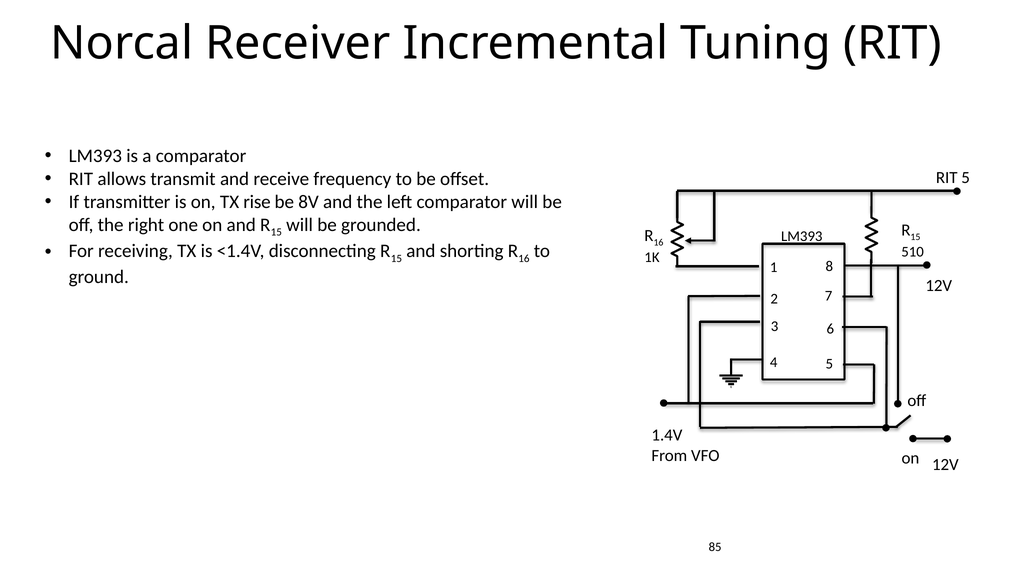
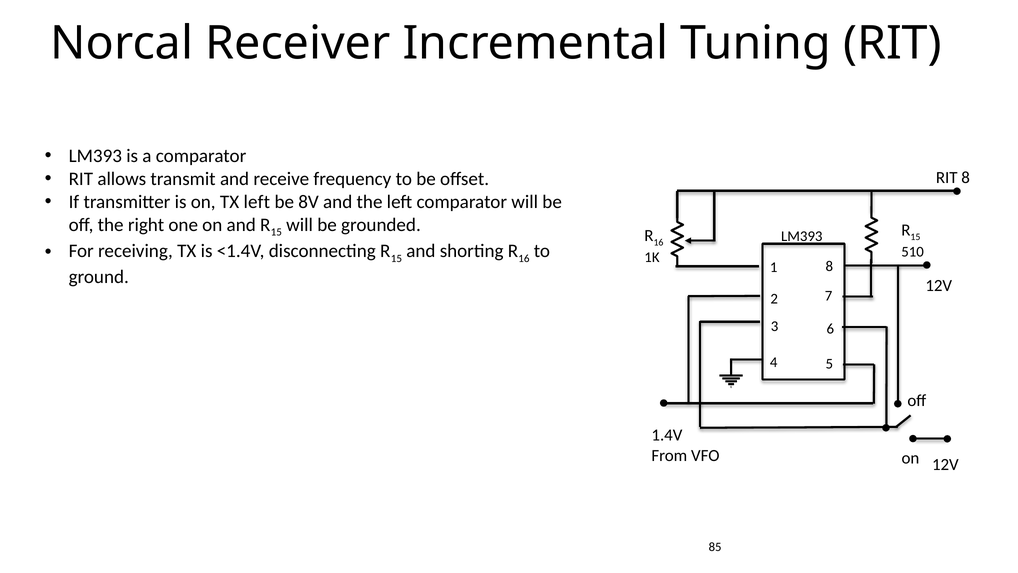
RIT 5: 5 -> 8 (966, 177)
TX rise: rise -> left (257, 202)
